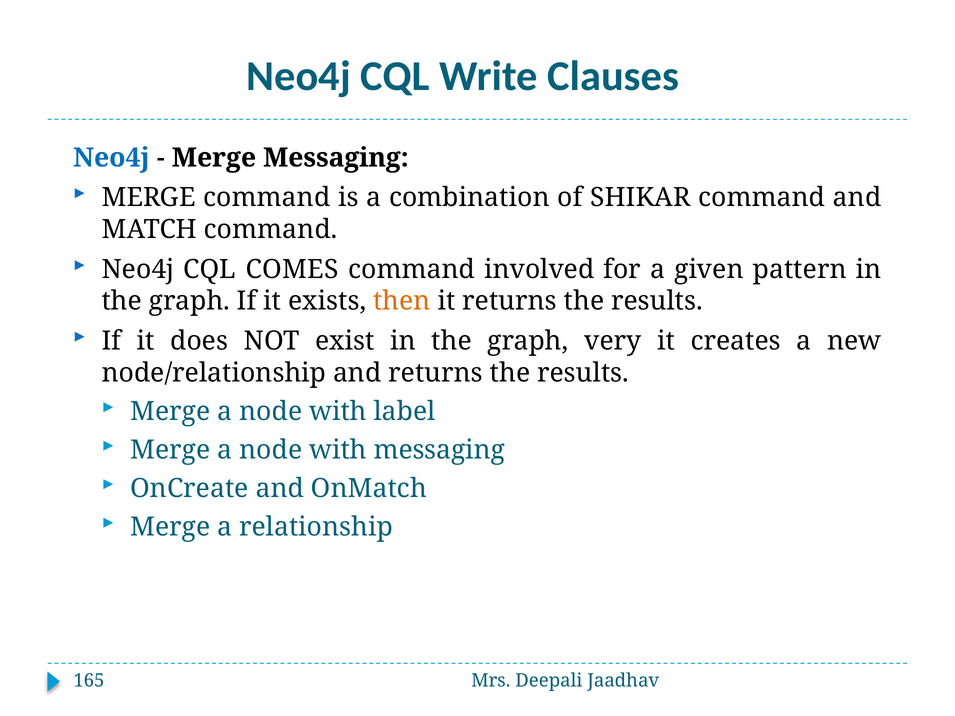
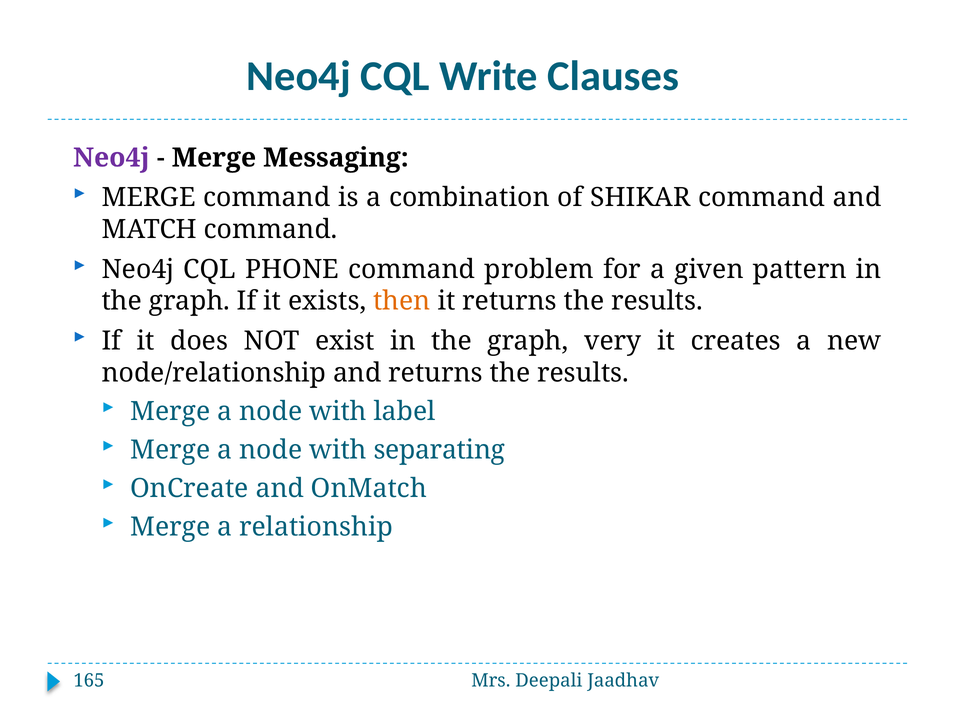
Neo4j colour: blue -> purple (111, 158)
COMES: COMES -> PHONE (292, 269)
involved: involved -> problem (539, 269)
with messaging: messaging -> separating (439, 450)
